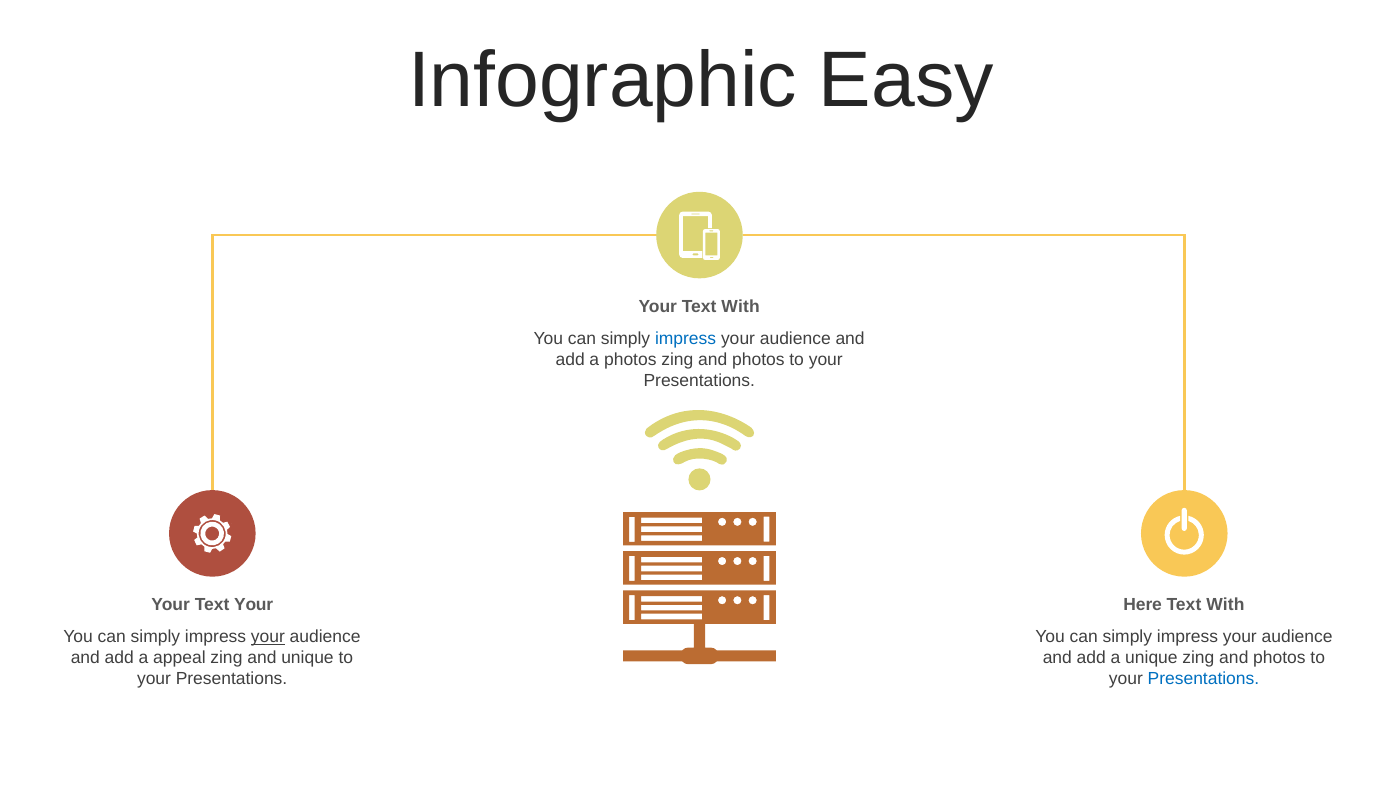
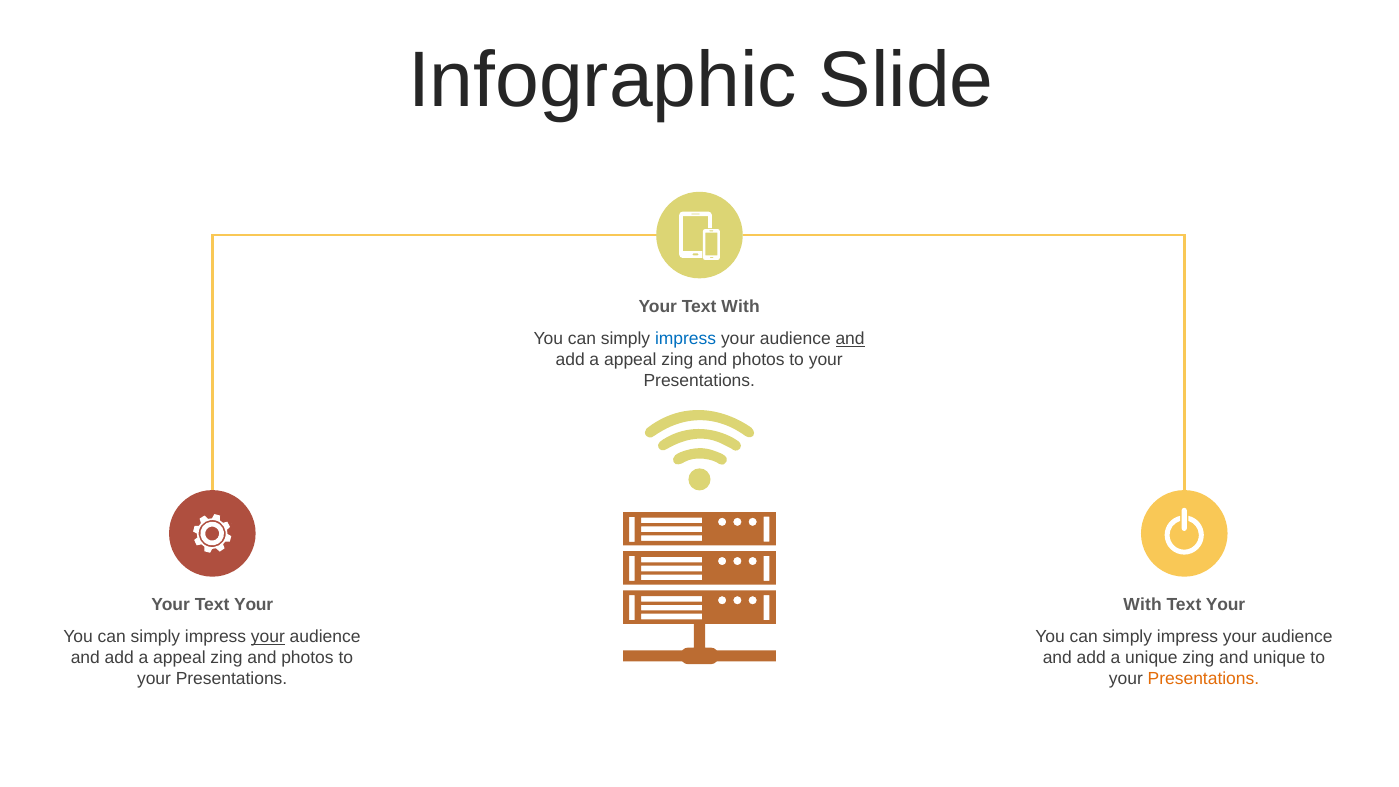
Easy: Easy -> Slide (906, 80)
and underline: none -> present (850, 338)
photos: photos -> appeal (630, 359)
Here: Here -> With (1143, 605)
With: With -> Your (1226, 605)
unique: unique -> photos (307, 658)
unique zing and photos: photos -> unique (1279, 658)
Presentations colour: blue -> orange (1203, 679)
